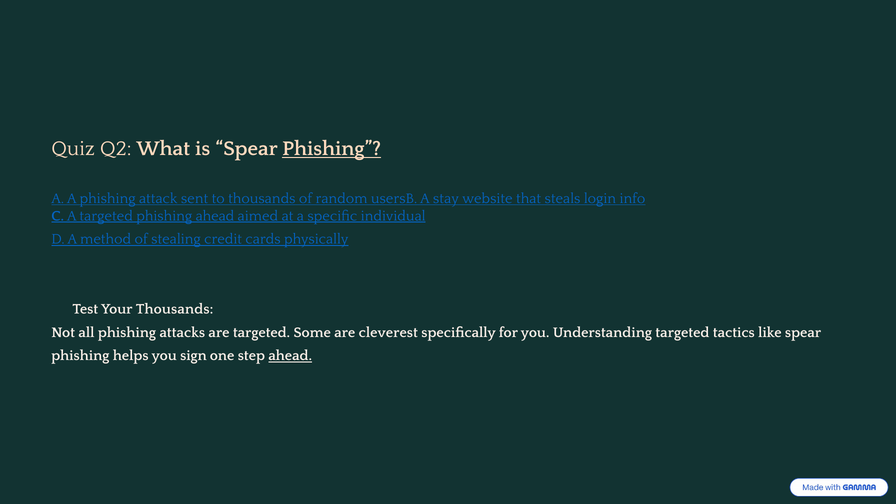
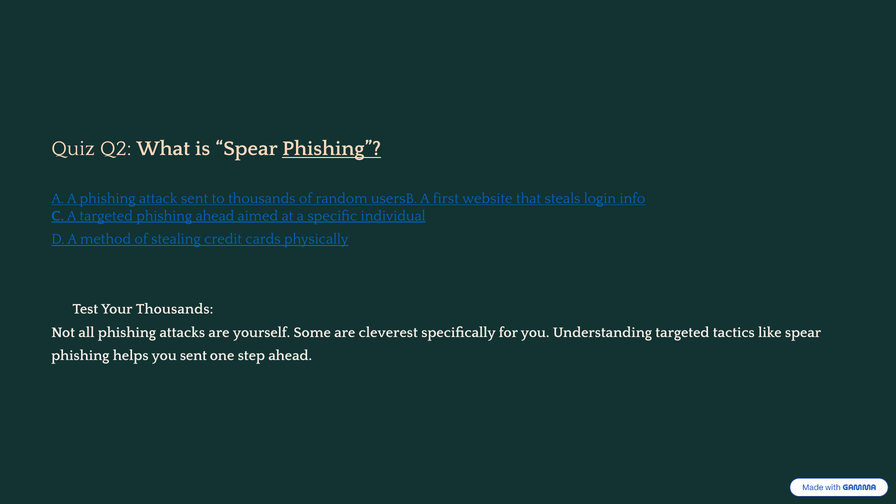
stay: stay -> first (446, 199)
are targeted: targeted -> yourself (262, 332)
you sign: sign -> sent (194, 356)
ahead underline: present -> none (290, 356)
